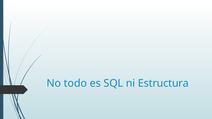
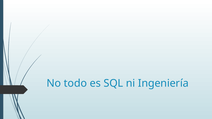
Estructura: Estructura -> Ingeniería (163, 83)
